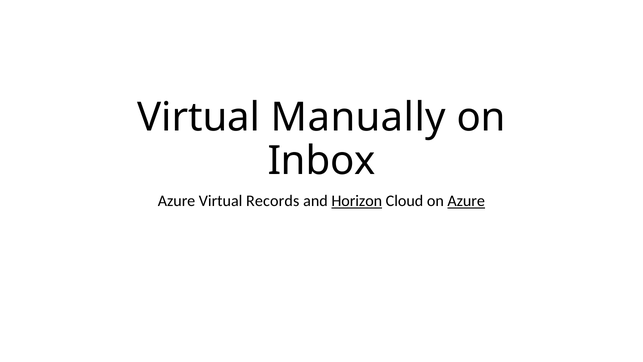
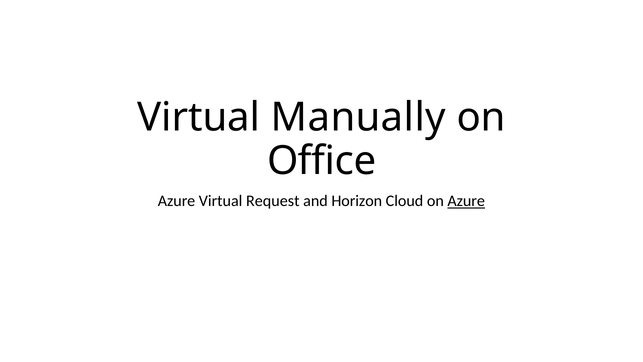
Inbox: Inbox -> Office (322, 161)
Records: Records -> Request (273, 201)
Horizon underline: present -> none (357, 201)
